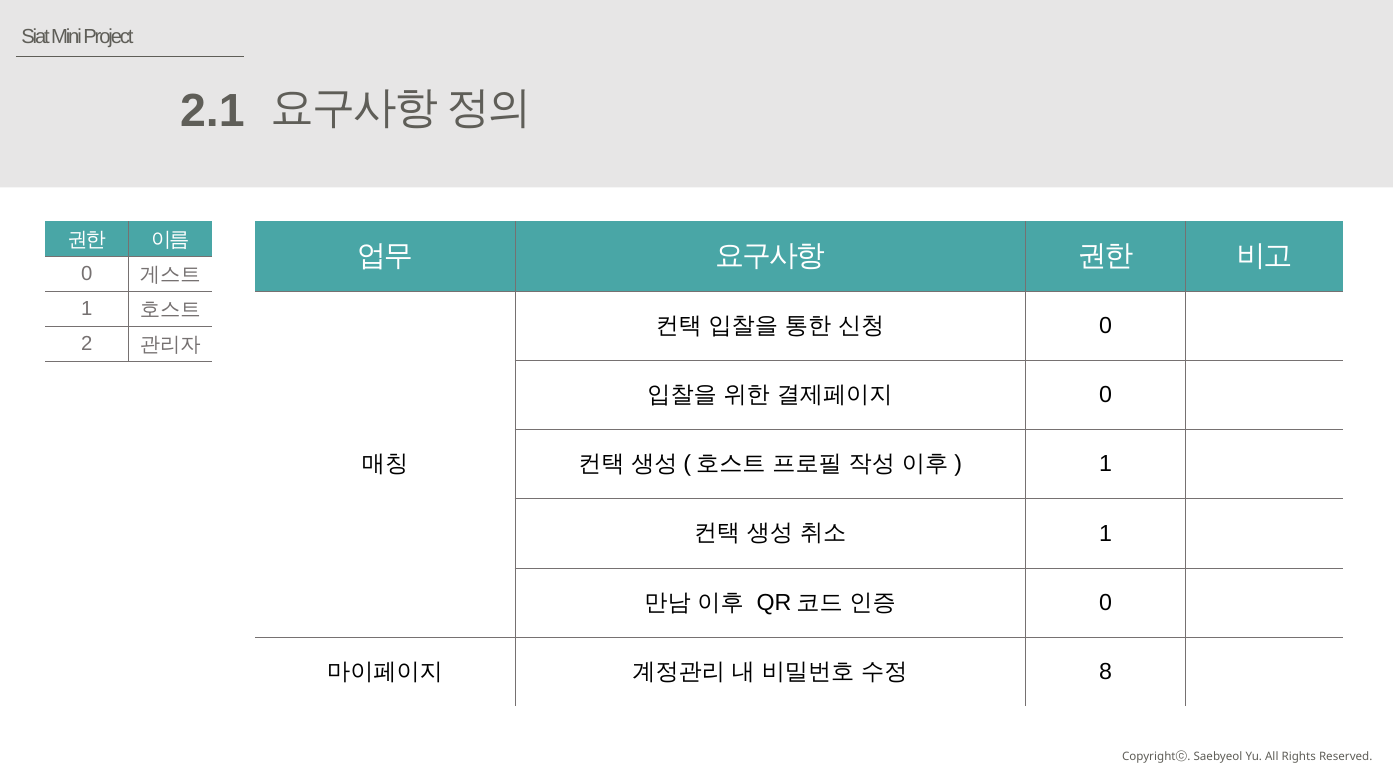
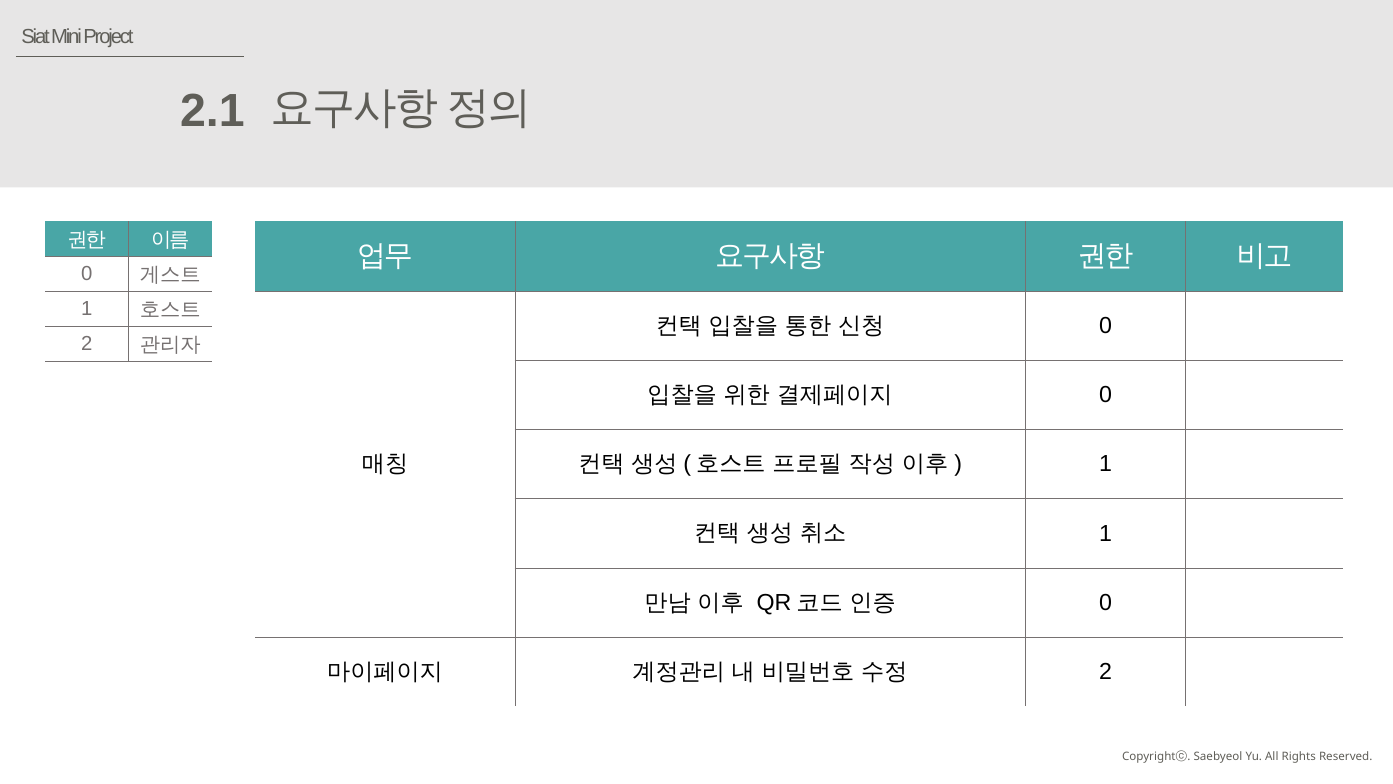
8: 8 -> 2 (1106, 672)
